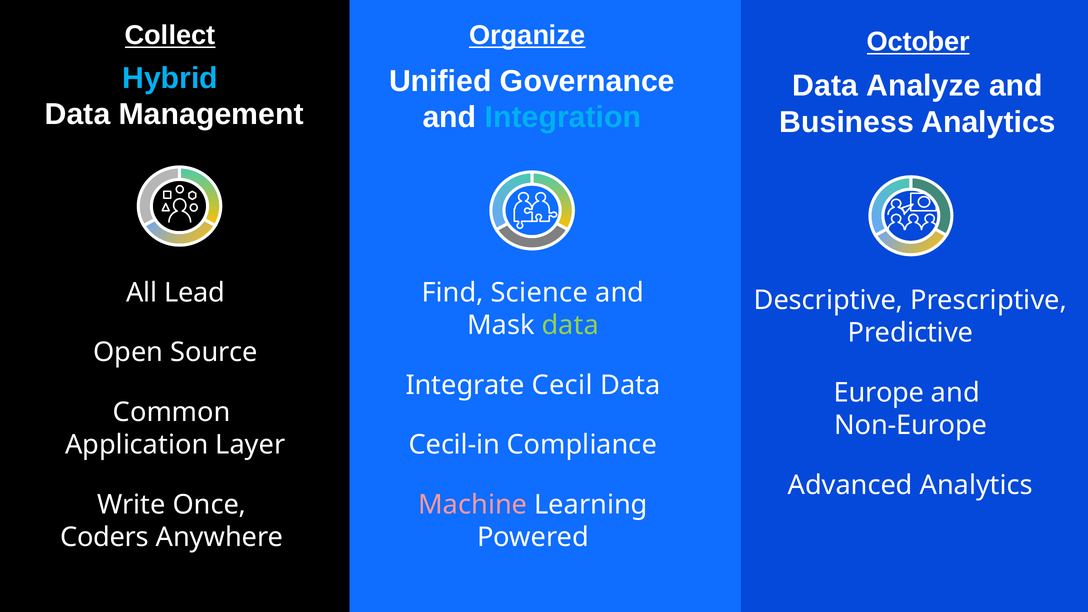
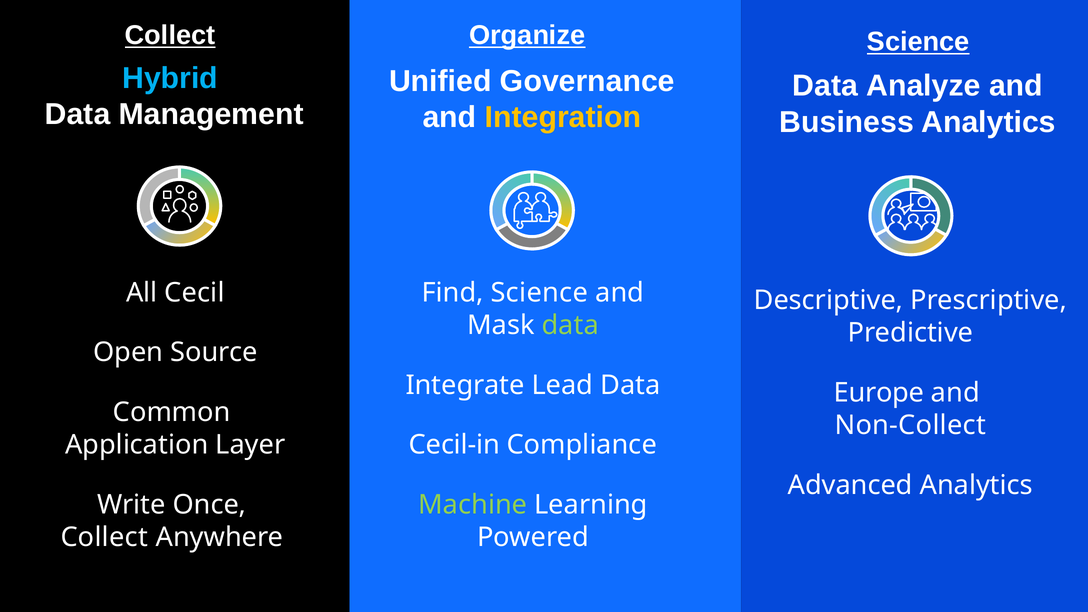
October: October -> Science (918, 42)
Integration colour: light blue -> yellow (563, 117)
Lead: Lead -> Cecil (194, 293)
Cecil: Cecil -> Lead (562, 385)
Non-Europe: Non-Europe -> Non-Collect (910, 425)
Machine colour: pink -> light green (473, 505)
Coders: Coders -> Collect (104, 537)
